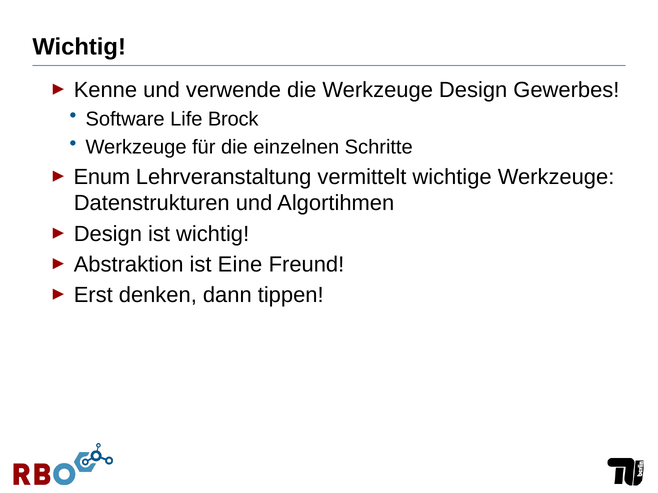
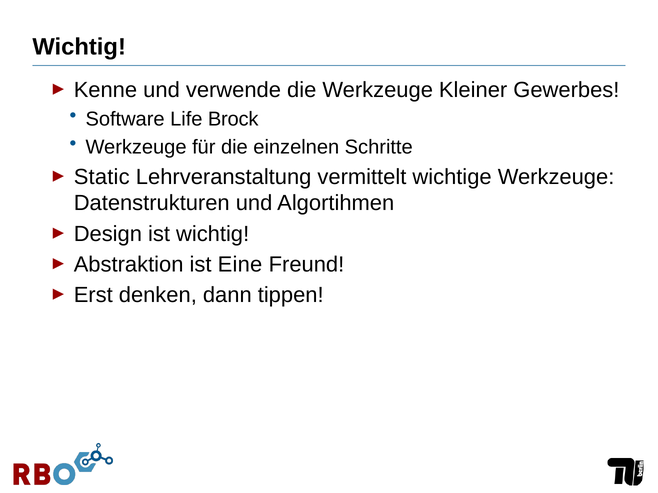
Werkzeuge Design: Design -> Kleiner (473, 90)
Enum: Enum -> Static (102, 177)
